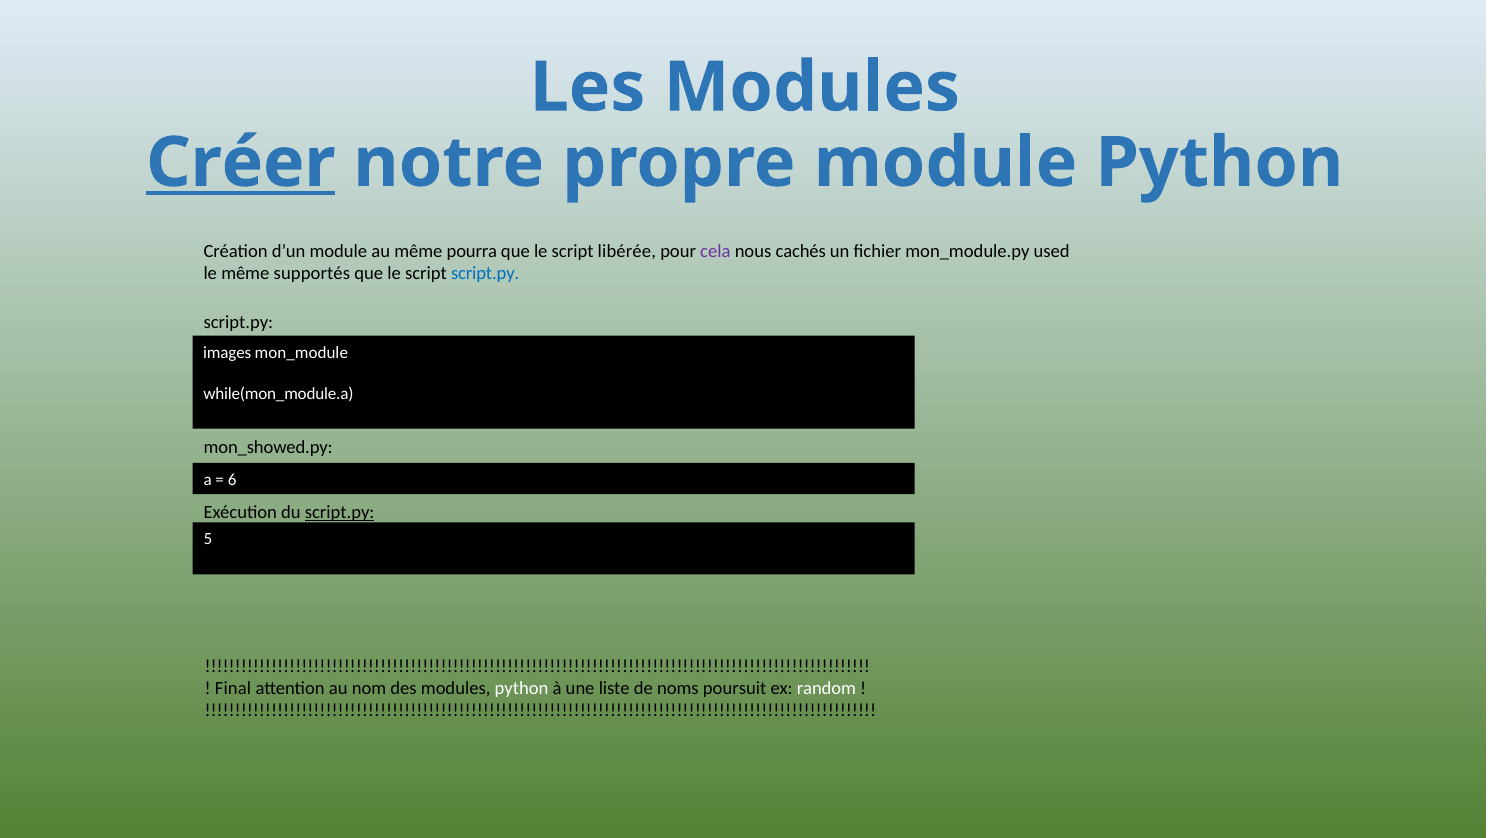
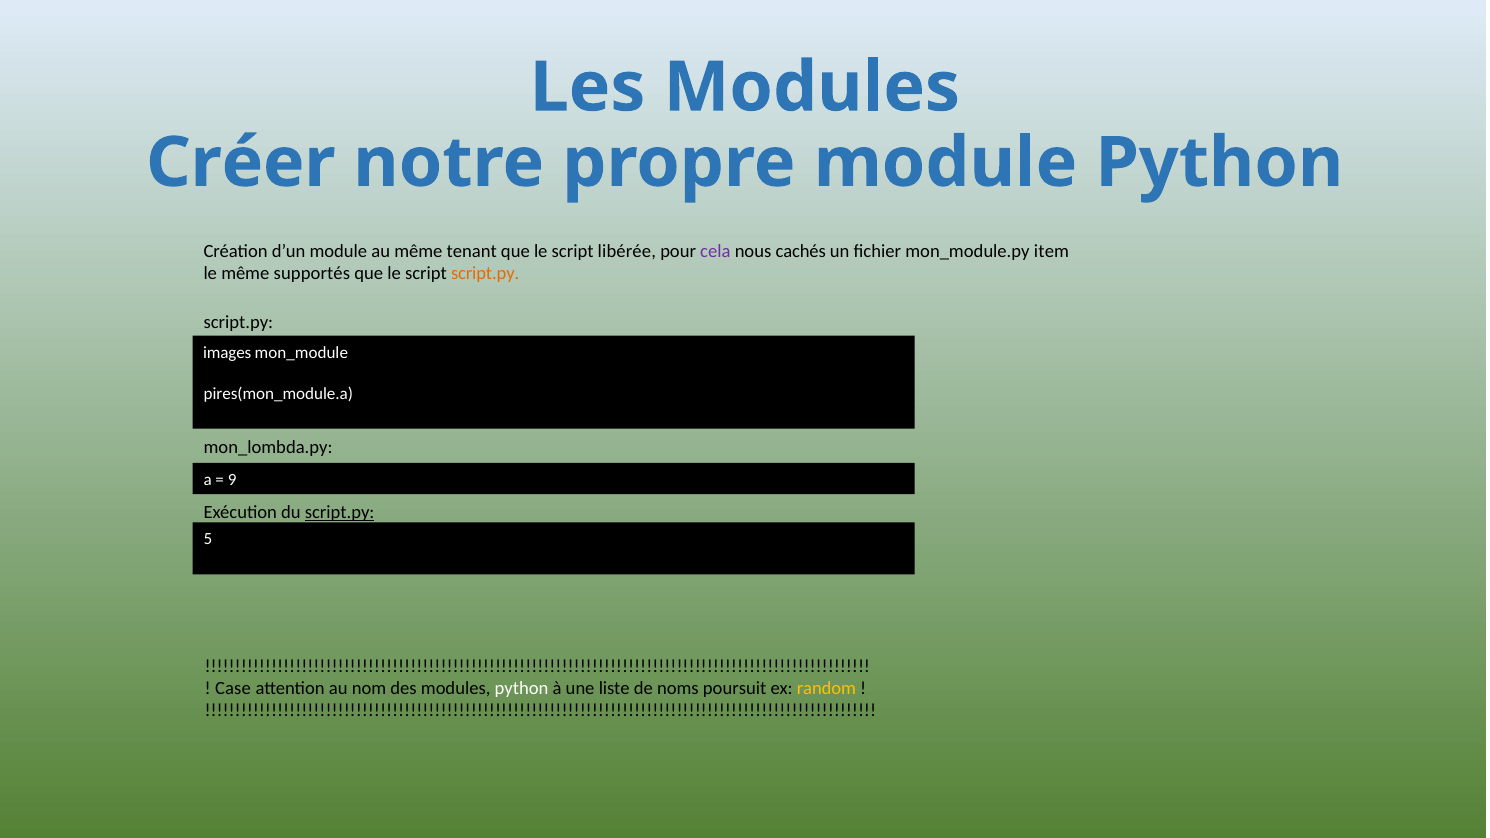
Créer underline: present -> none (241, 163)
pourra: pourra -> tenant (472, 251)
used: used -> item (1051, 251)
script.py colour: blue -> orange (485, 274)
while(mon_module.a: while(mon_module.a -> pires(mon_module.a (278, 394)
mon_showed.py: mon_showed.py -> mon_lombda.py (268, 448)
6: 6 -> 9 (232, 480)
Final: Final -> Case (233, 689)
random colour: white -> yellow (826, 689)
